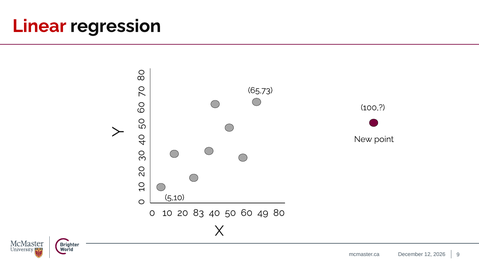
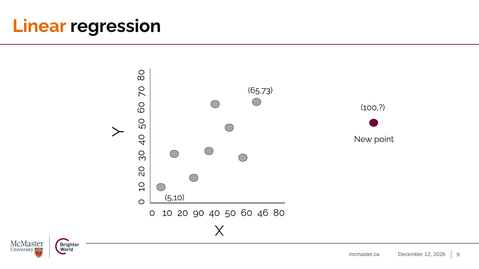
Linear colour: red -> orange (39, 26)
83: 83 -> 90 (199, 213)
49: 49 -> 46 (263, 213)
